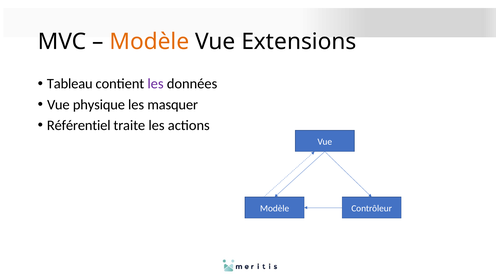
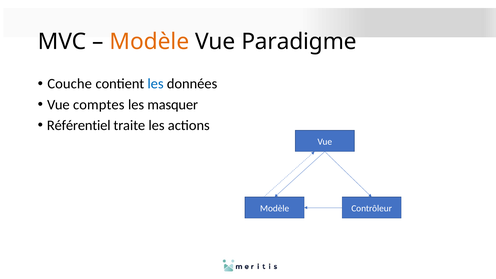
Extensions: Extensions -> Paradigme (299, 42)
Tableau: Tableau -> Couche (70, 84)
les colour: purple -> blue (156, 84)
physique: physique -> comptes (99, 105)
